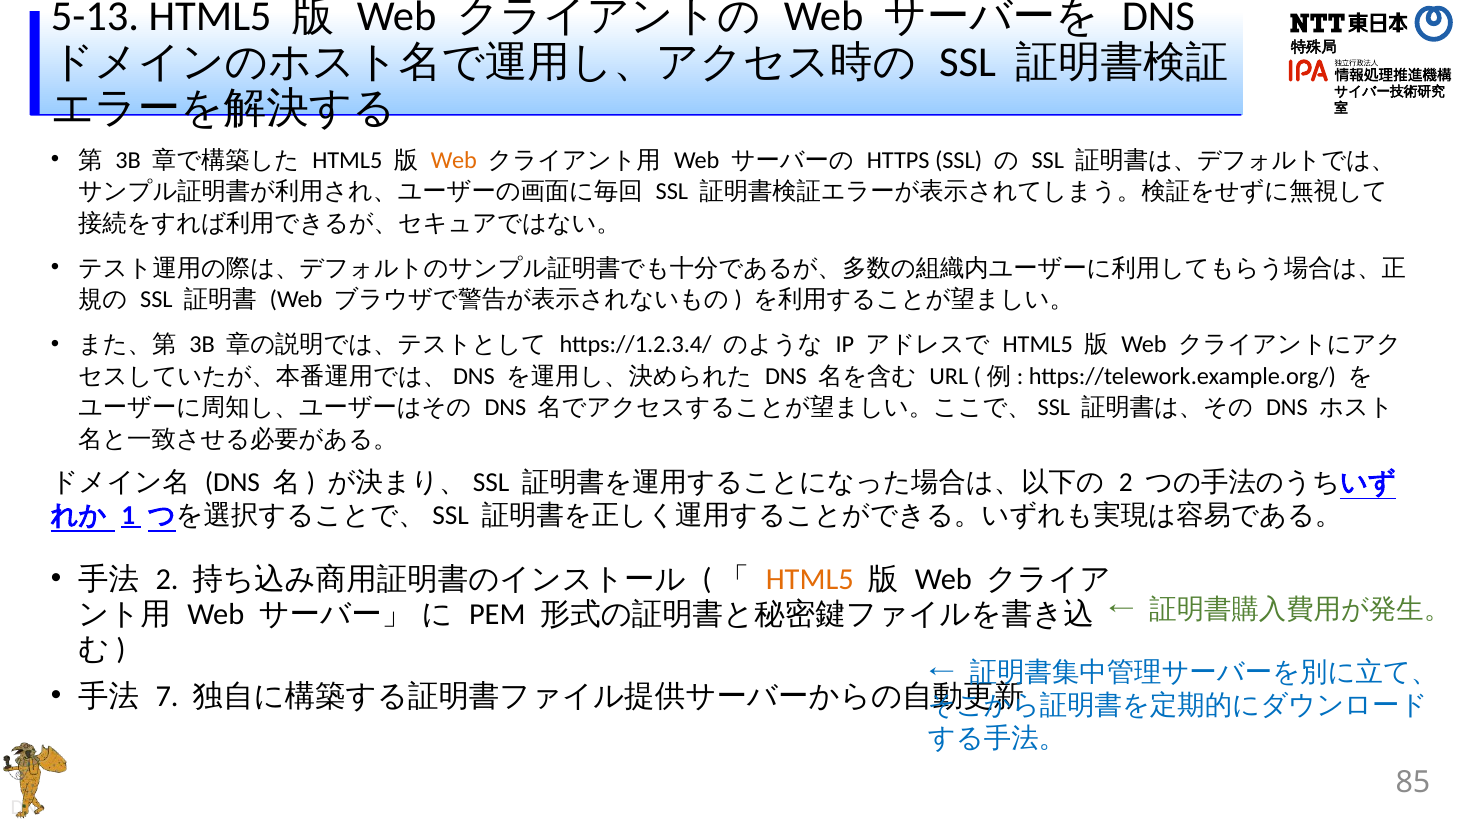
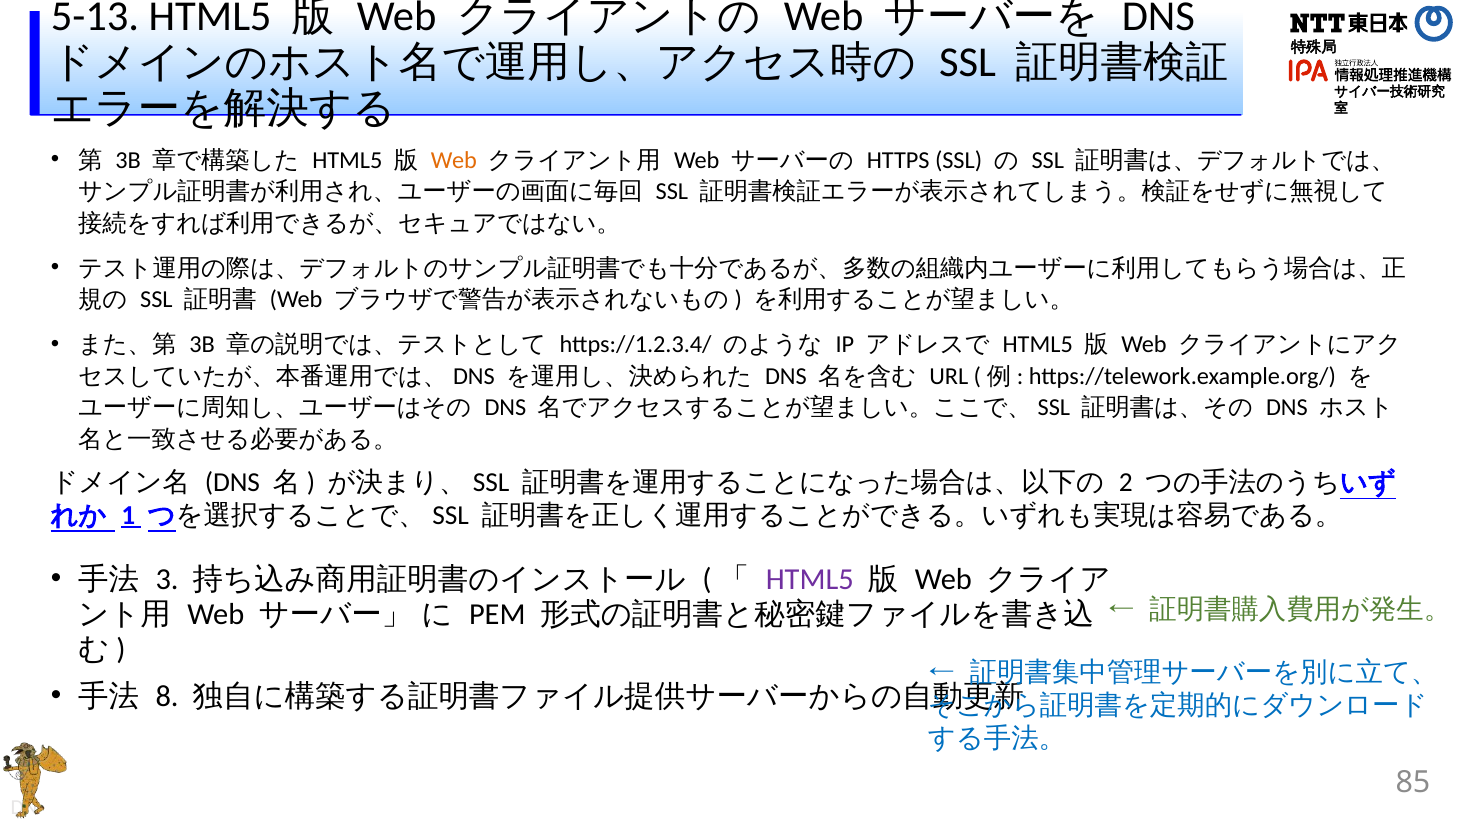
2: 2 -> 3 (167, 579)
HTML5 colour: orange -> purple (810, 579)
7: 7 -> 8 (167, 697)
